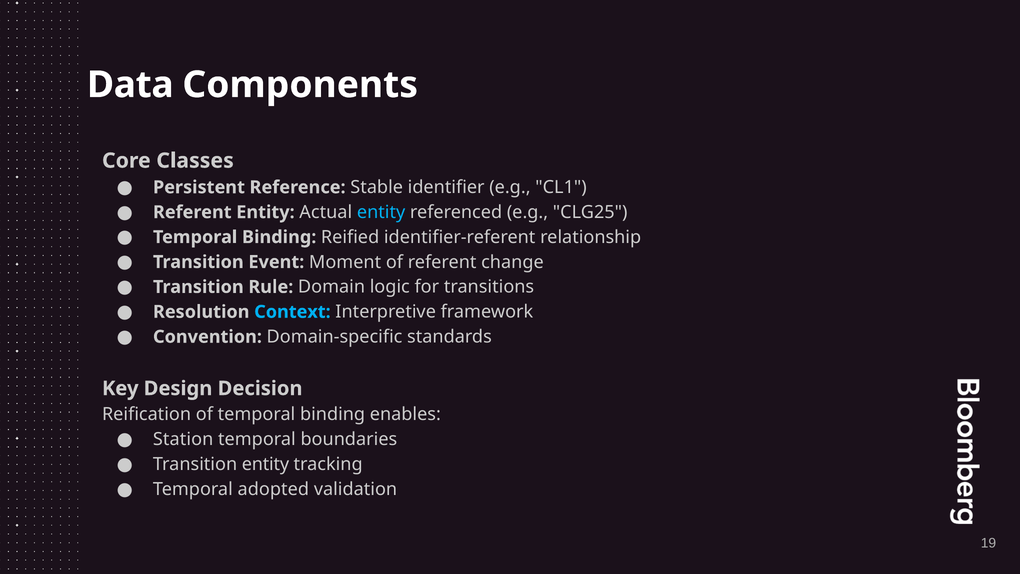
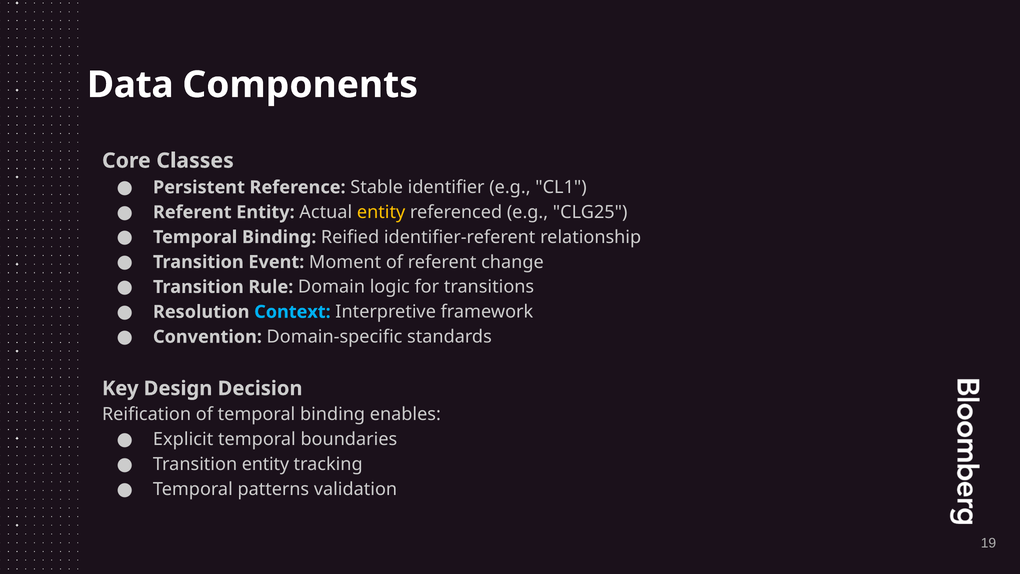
entity colour: light blue -> yellow (381, 212)
Station: Station -> Explicit (183, 439)
adopted: adopted -> patterns (273, 489)
